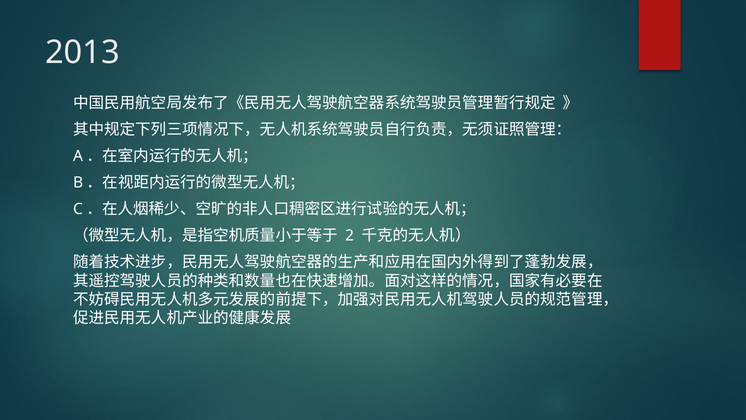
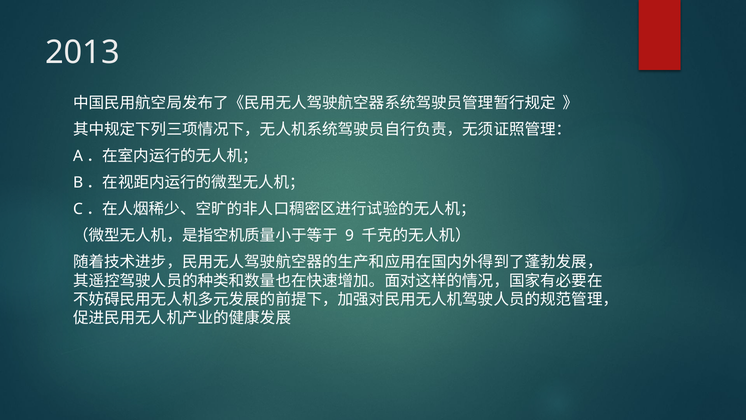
2: 2 -> 9 (349, 236)
